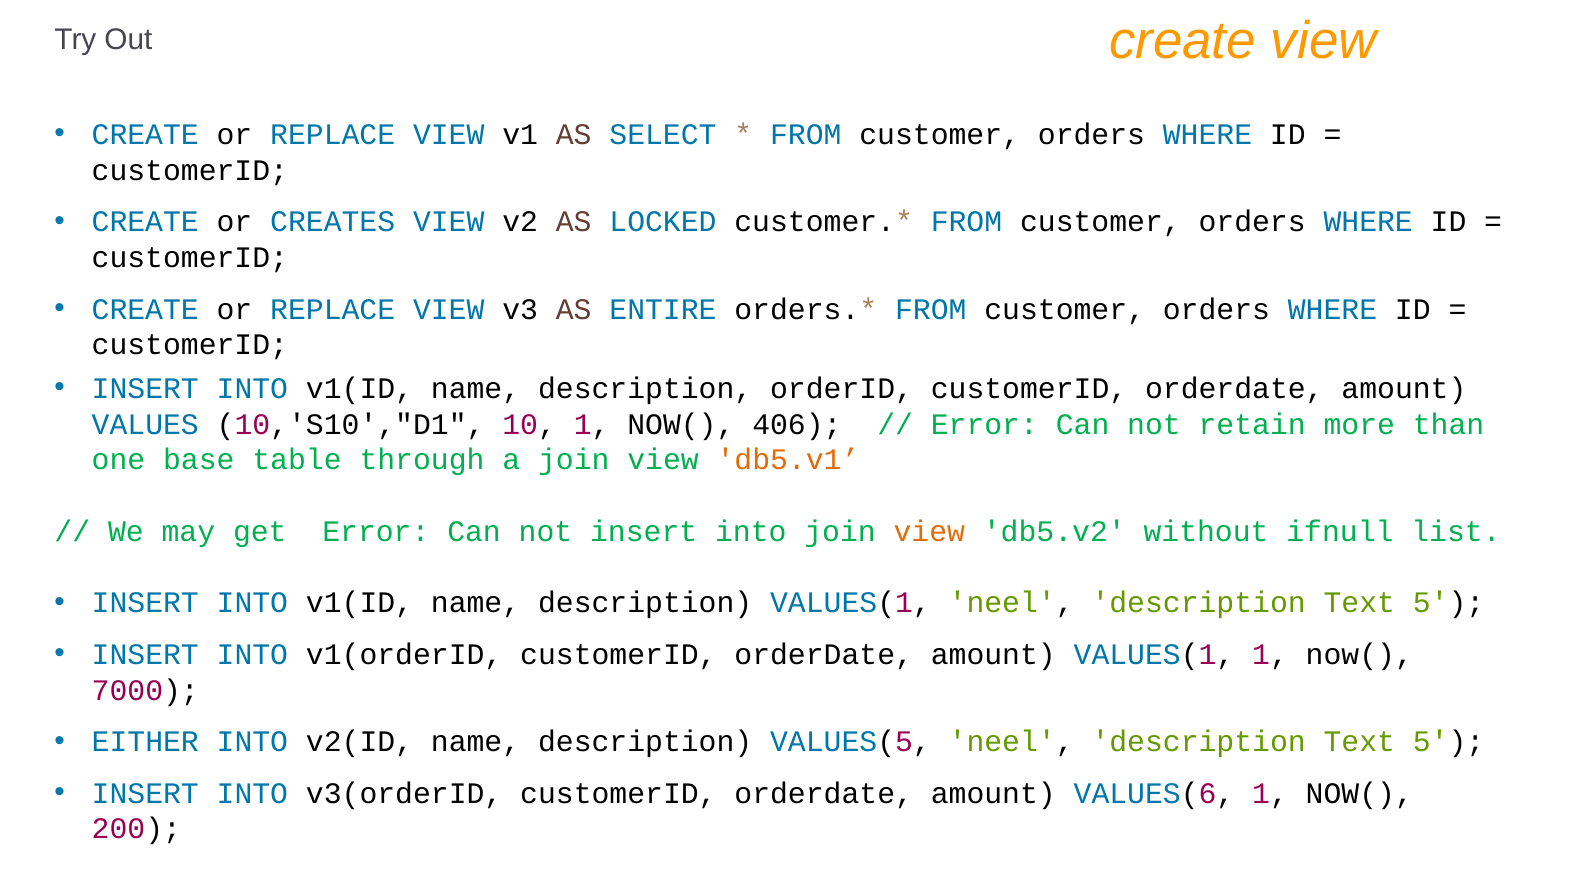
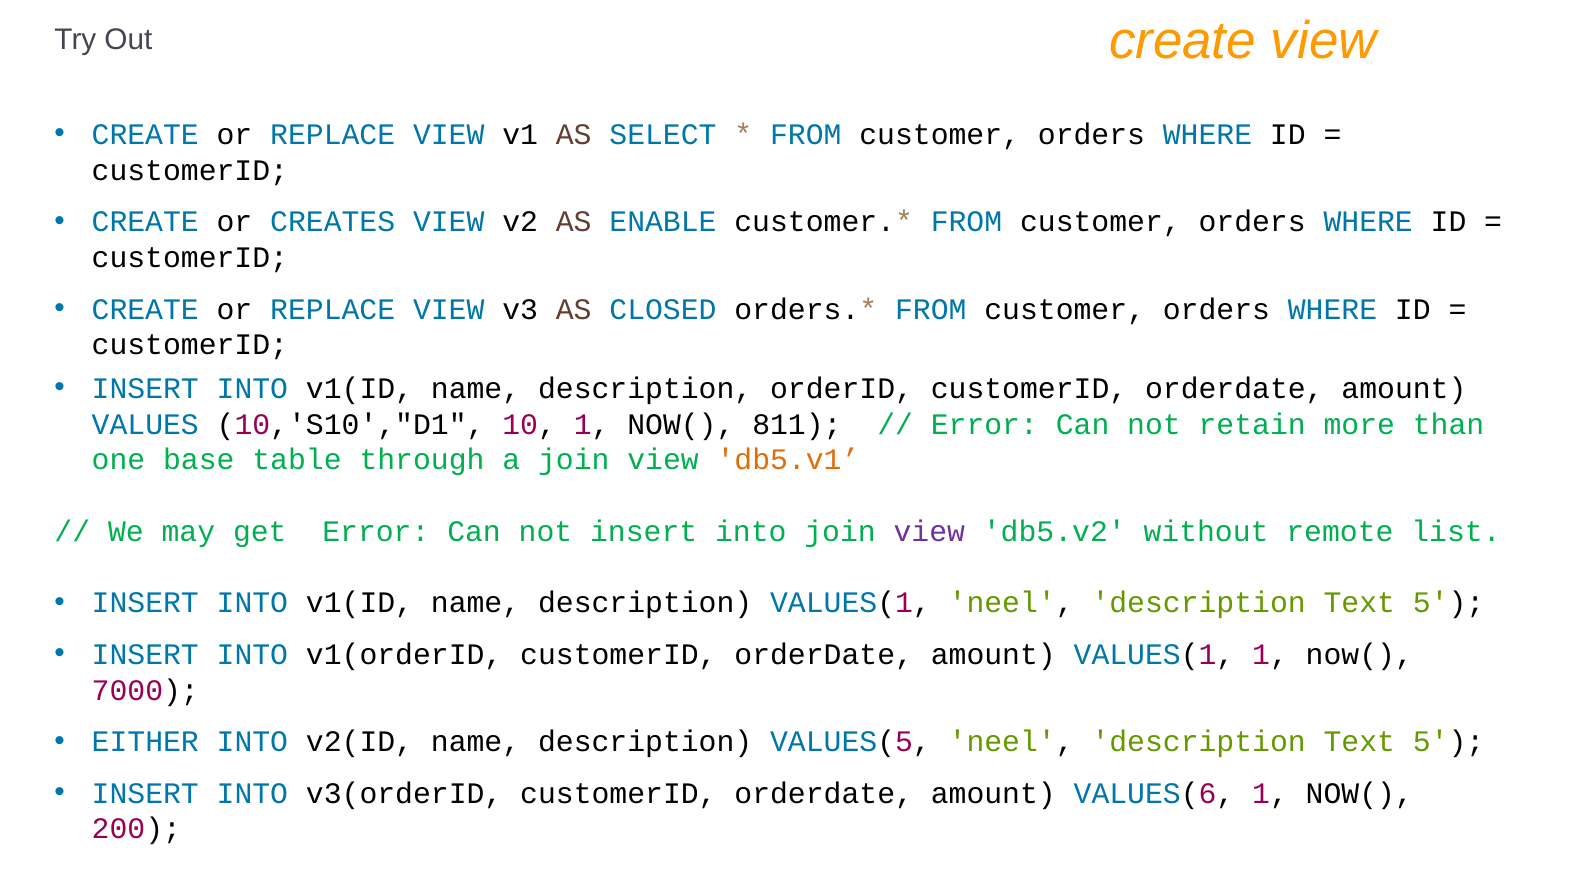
LOCKED: LOCKED -> ENABLE (663, 222)
ENTIRE: ENTIRE -> CLOSED (663, 309)
406: 406 -> 811 (797, 424)
view colour: orange -> purple (929, 531)
ifnull: ifnull -> remote (1340, 531)
